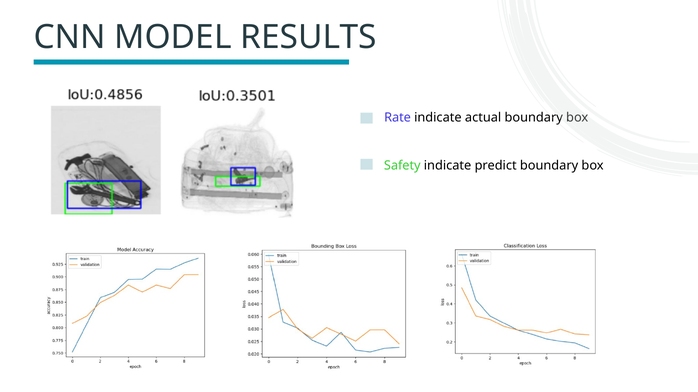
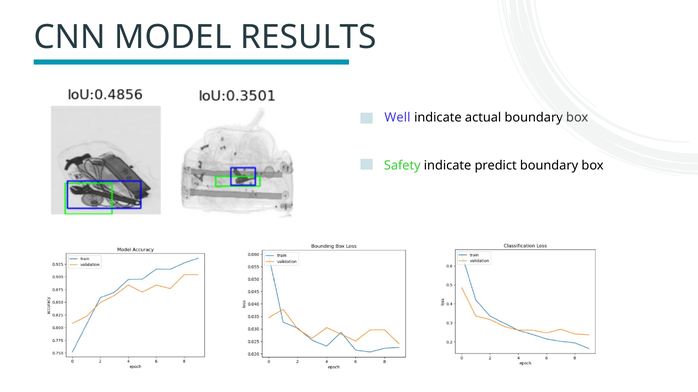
Rate: Rate -> Well (397, 118)
